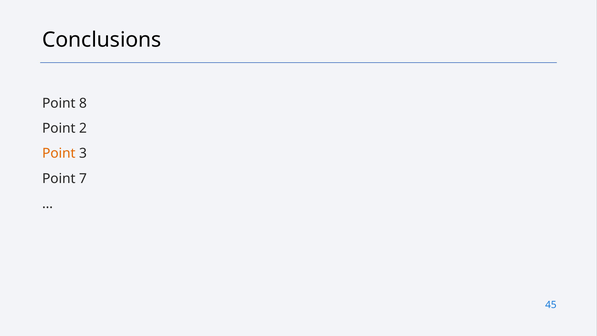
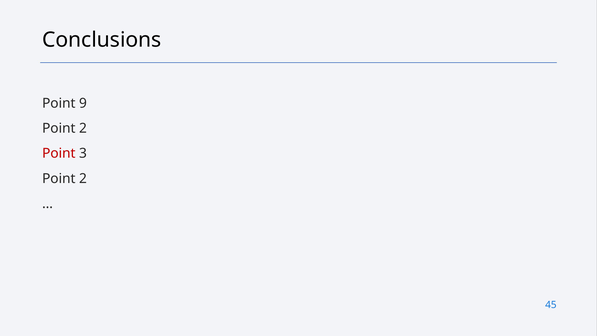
8: 8 -> 9 (83, 103)
Point colour: orange -> red (59, 153)
7: 7 -> 2 (83, 178)
